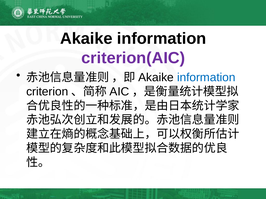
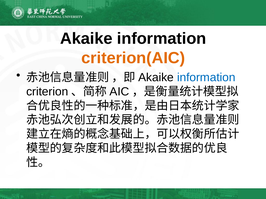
criterion(AIC colour: purple -> orange (133, 58)
